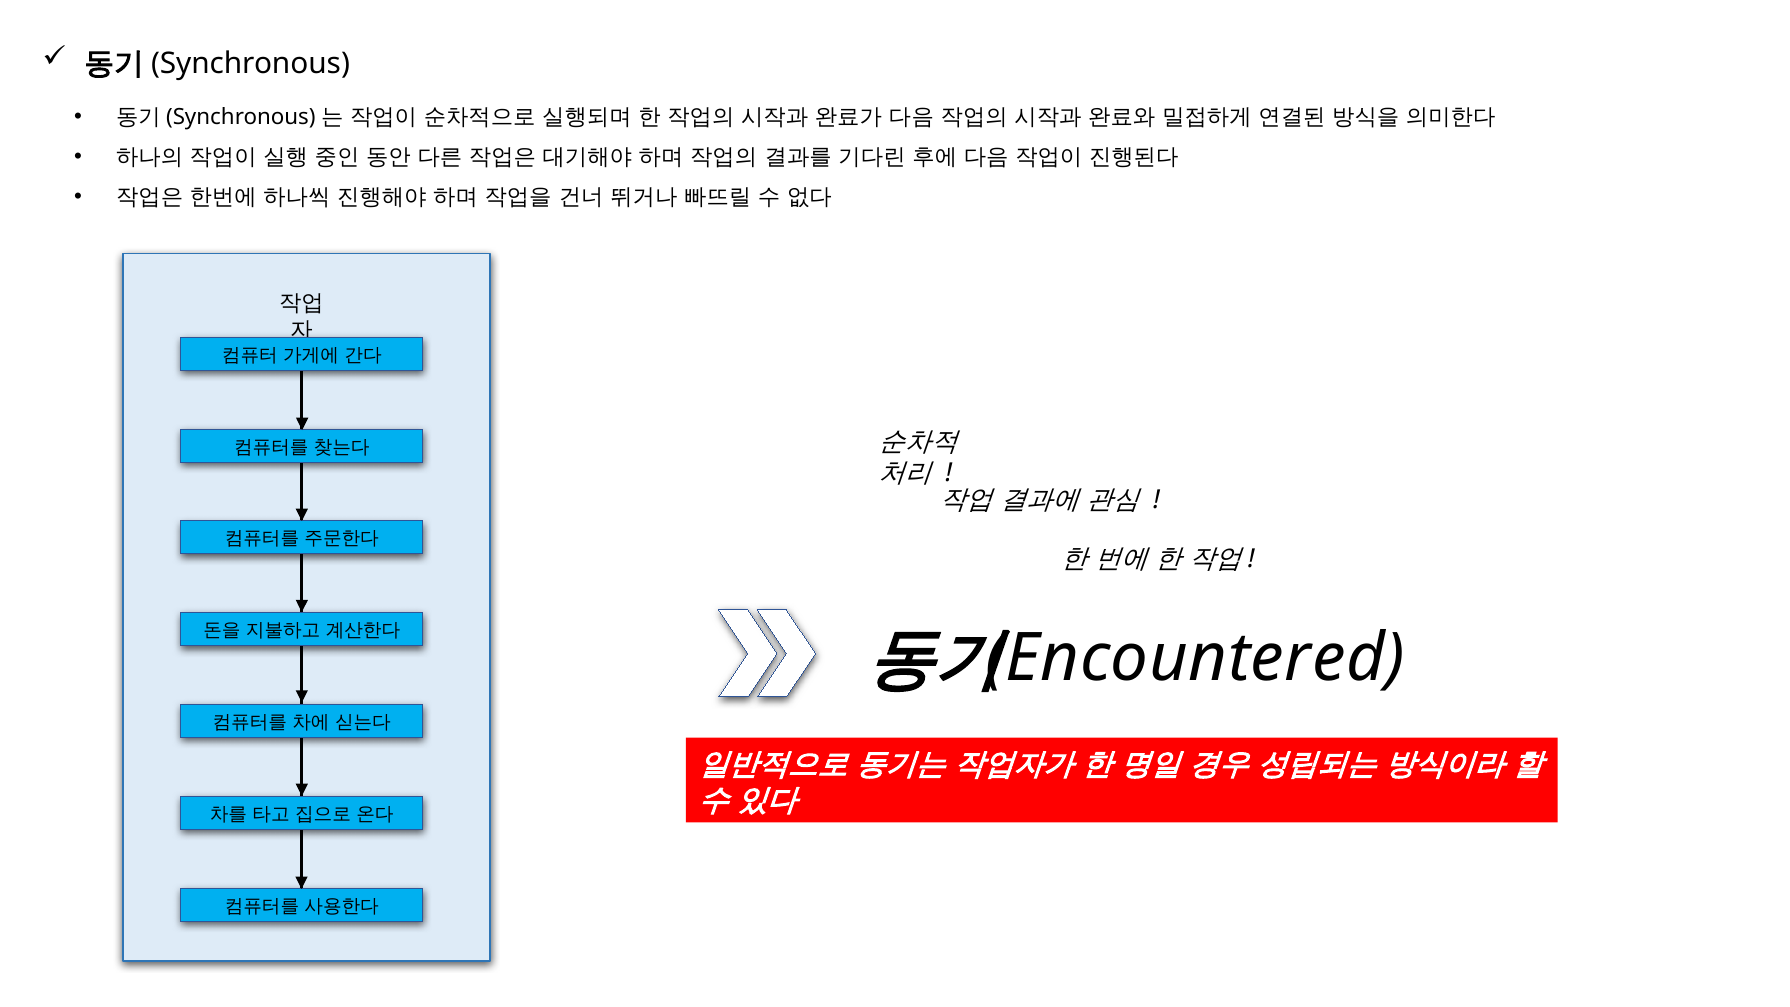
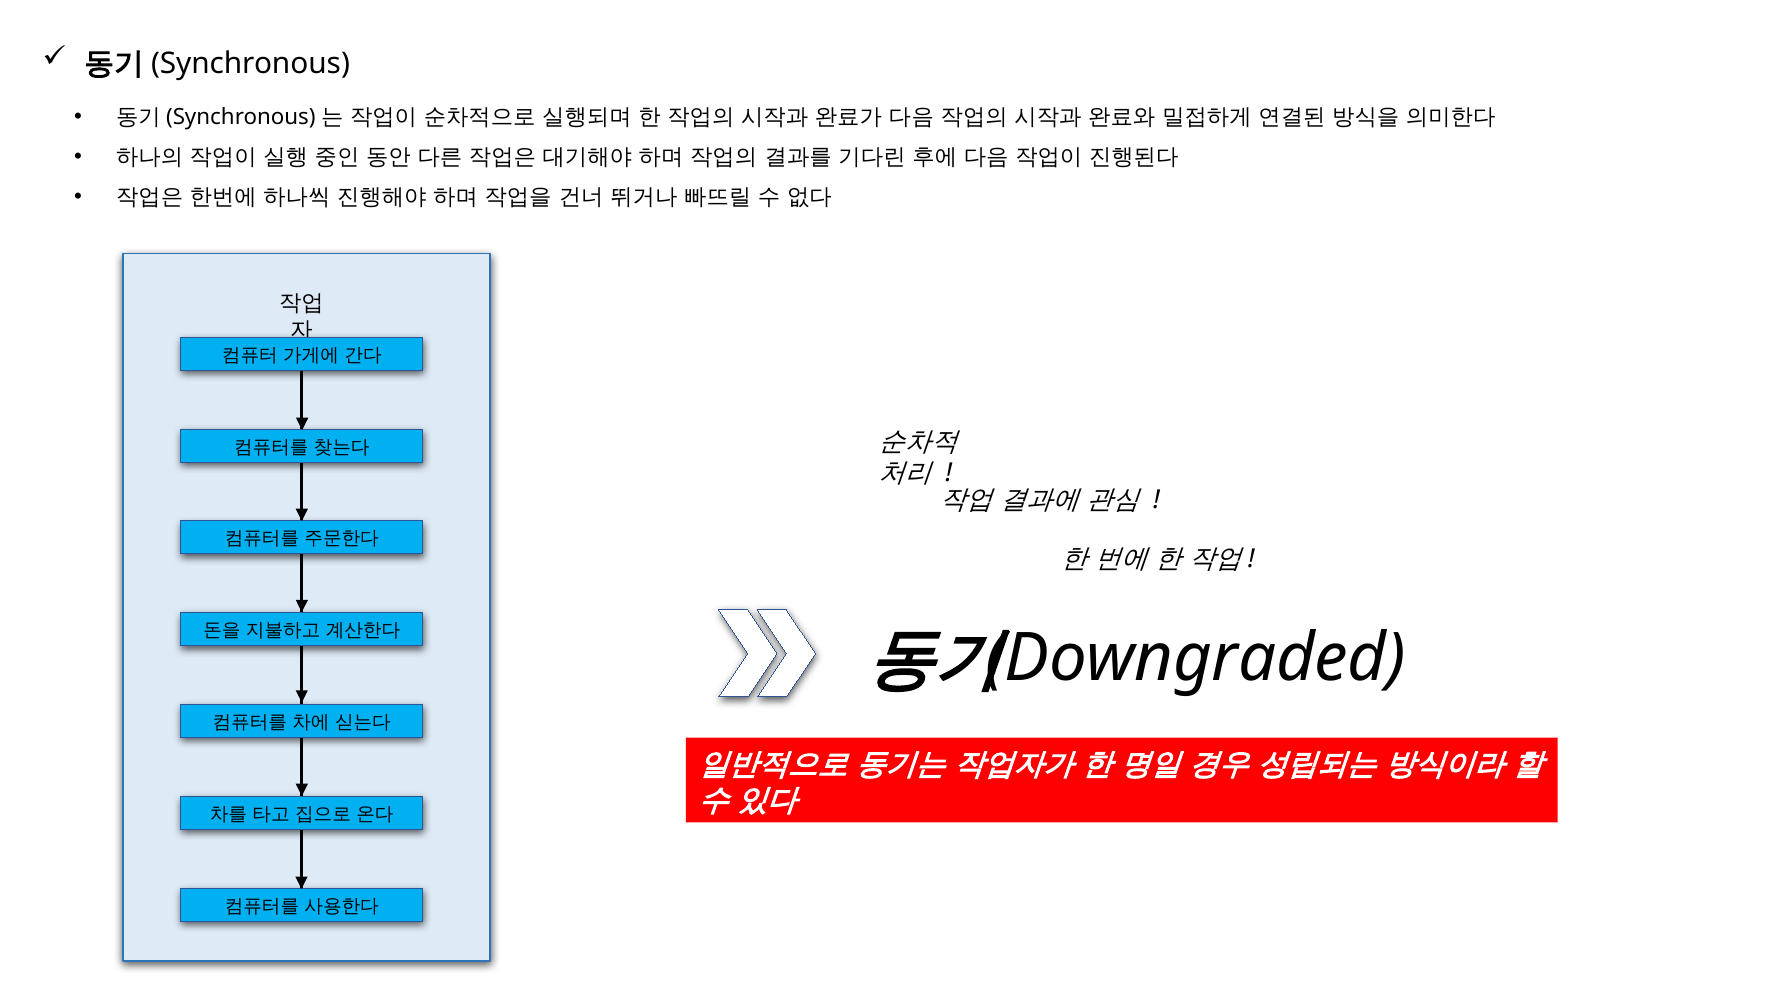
Encountered: Encountered -> Downgraded (1196, 658)
